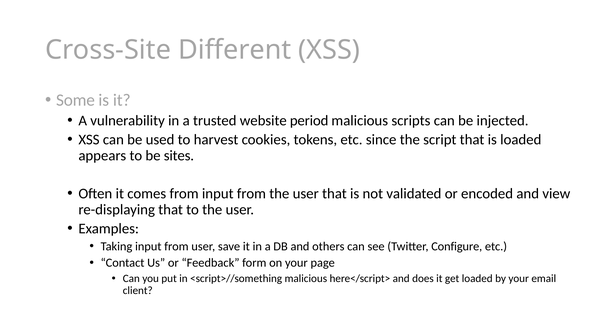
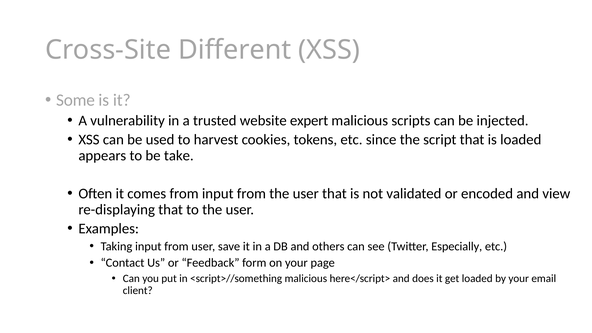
period: period -> expert (309, 120)
sites: sites -> take (179, 155)
Configure: Configure -> Especially (457, 246)
